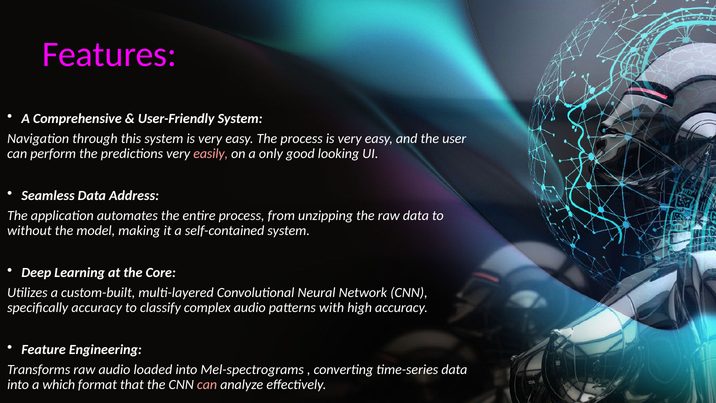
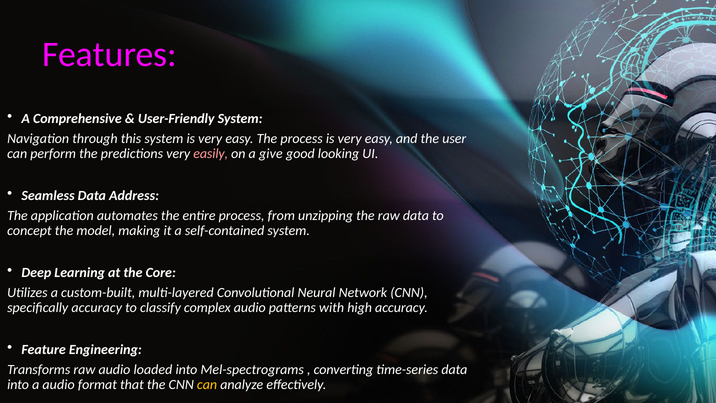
only: only -> give (271, 154)
without: without -> concept (29, 231)
a which: which -> audio (59, 385)
can colour: pink -> yellow (207, 385)
